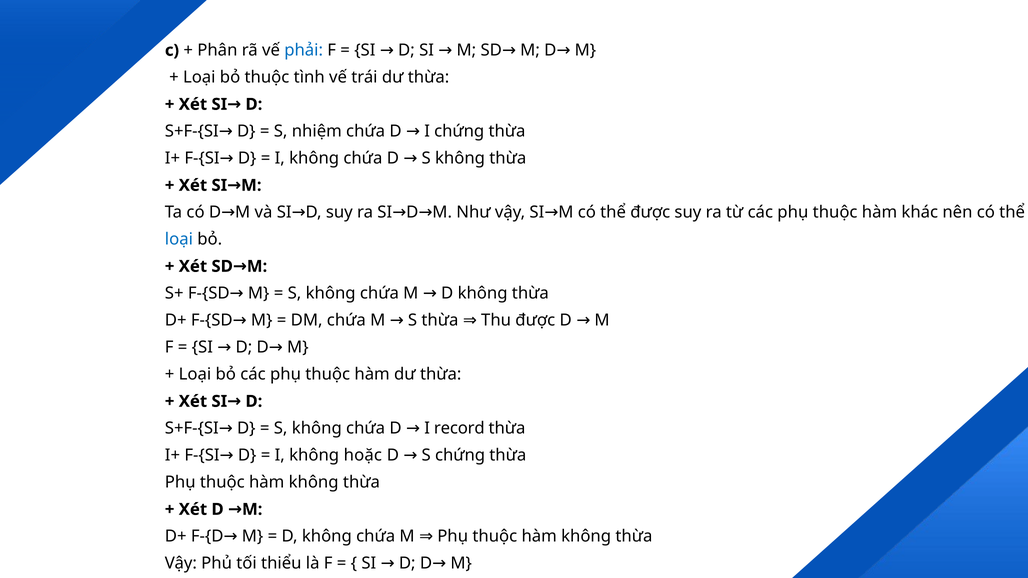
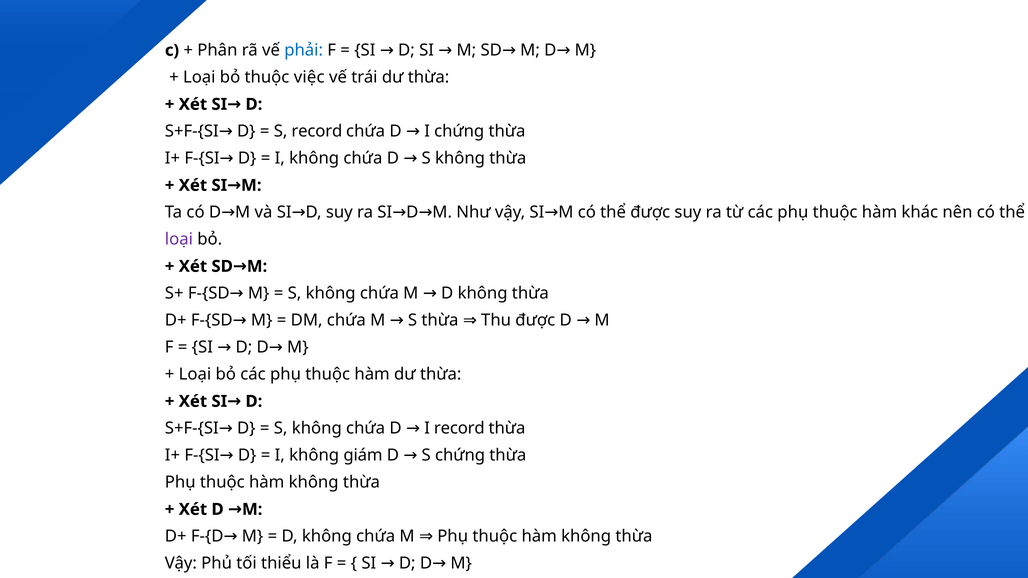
tình: tình -> việc (309, 77)
S nhiệm: nhiệm -> record (317, 131)
loại colour: blue -> purple (179, 239)
hoặc: hoặc -> giám (363, 456)
